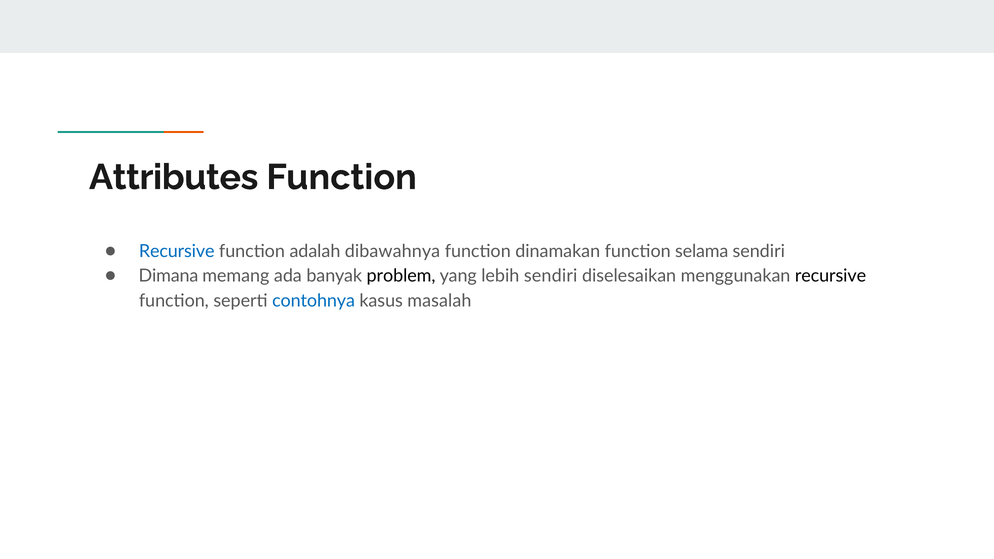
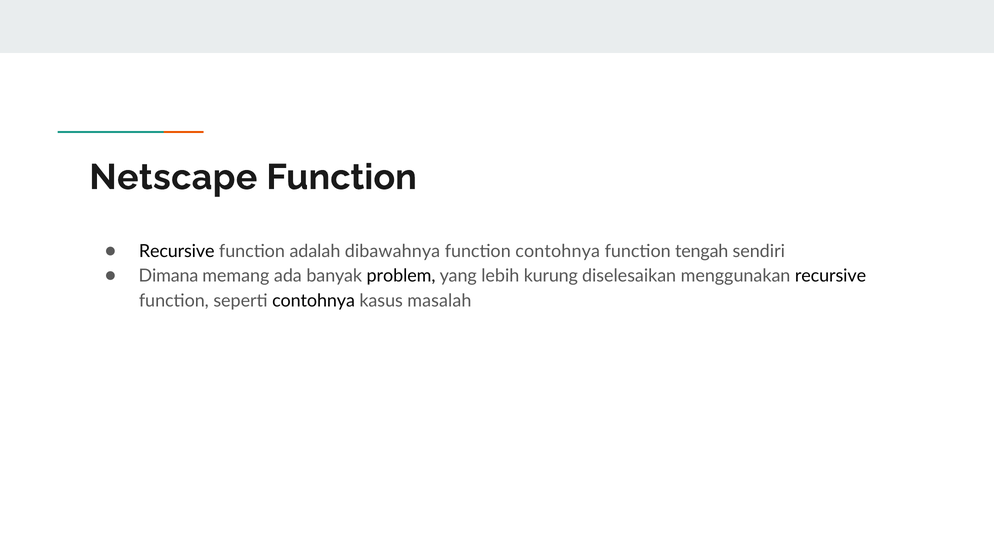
Attributes: Attributes -> Netscape (173, 177)
Recursive colour: blue -> black (177, 251)
function dinamakan: dinamakan -> contohnya (558, 251)
selama: selama -> tengah (702, 251)
lebih sendiri: sendiri -> kurung (551, 276)
contohnya colour: blue -> black (314, 301)
